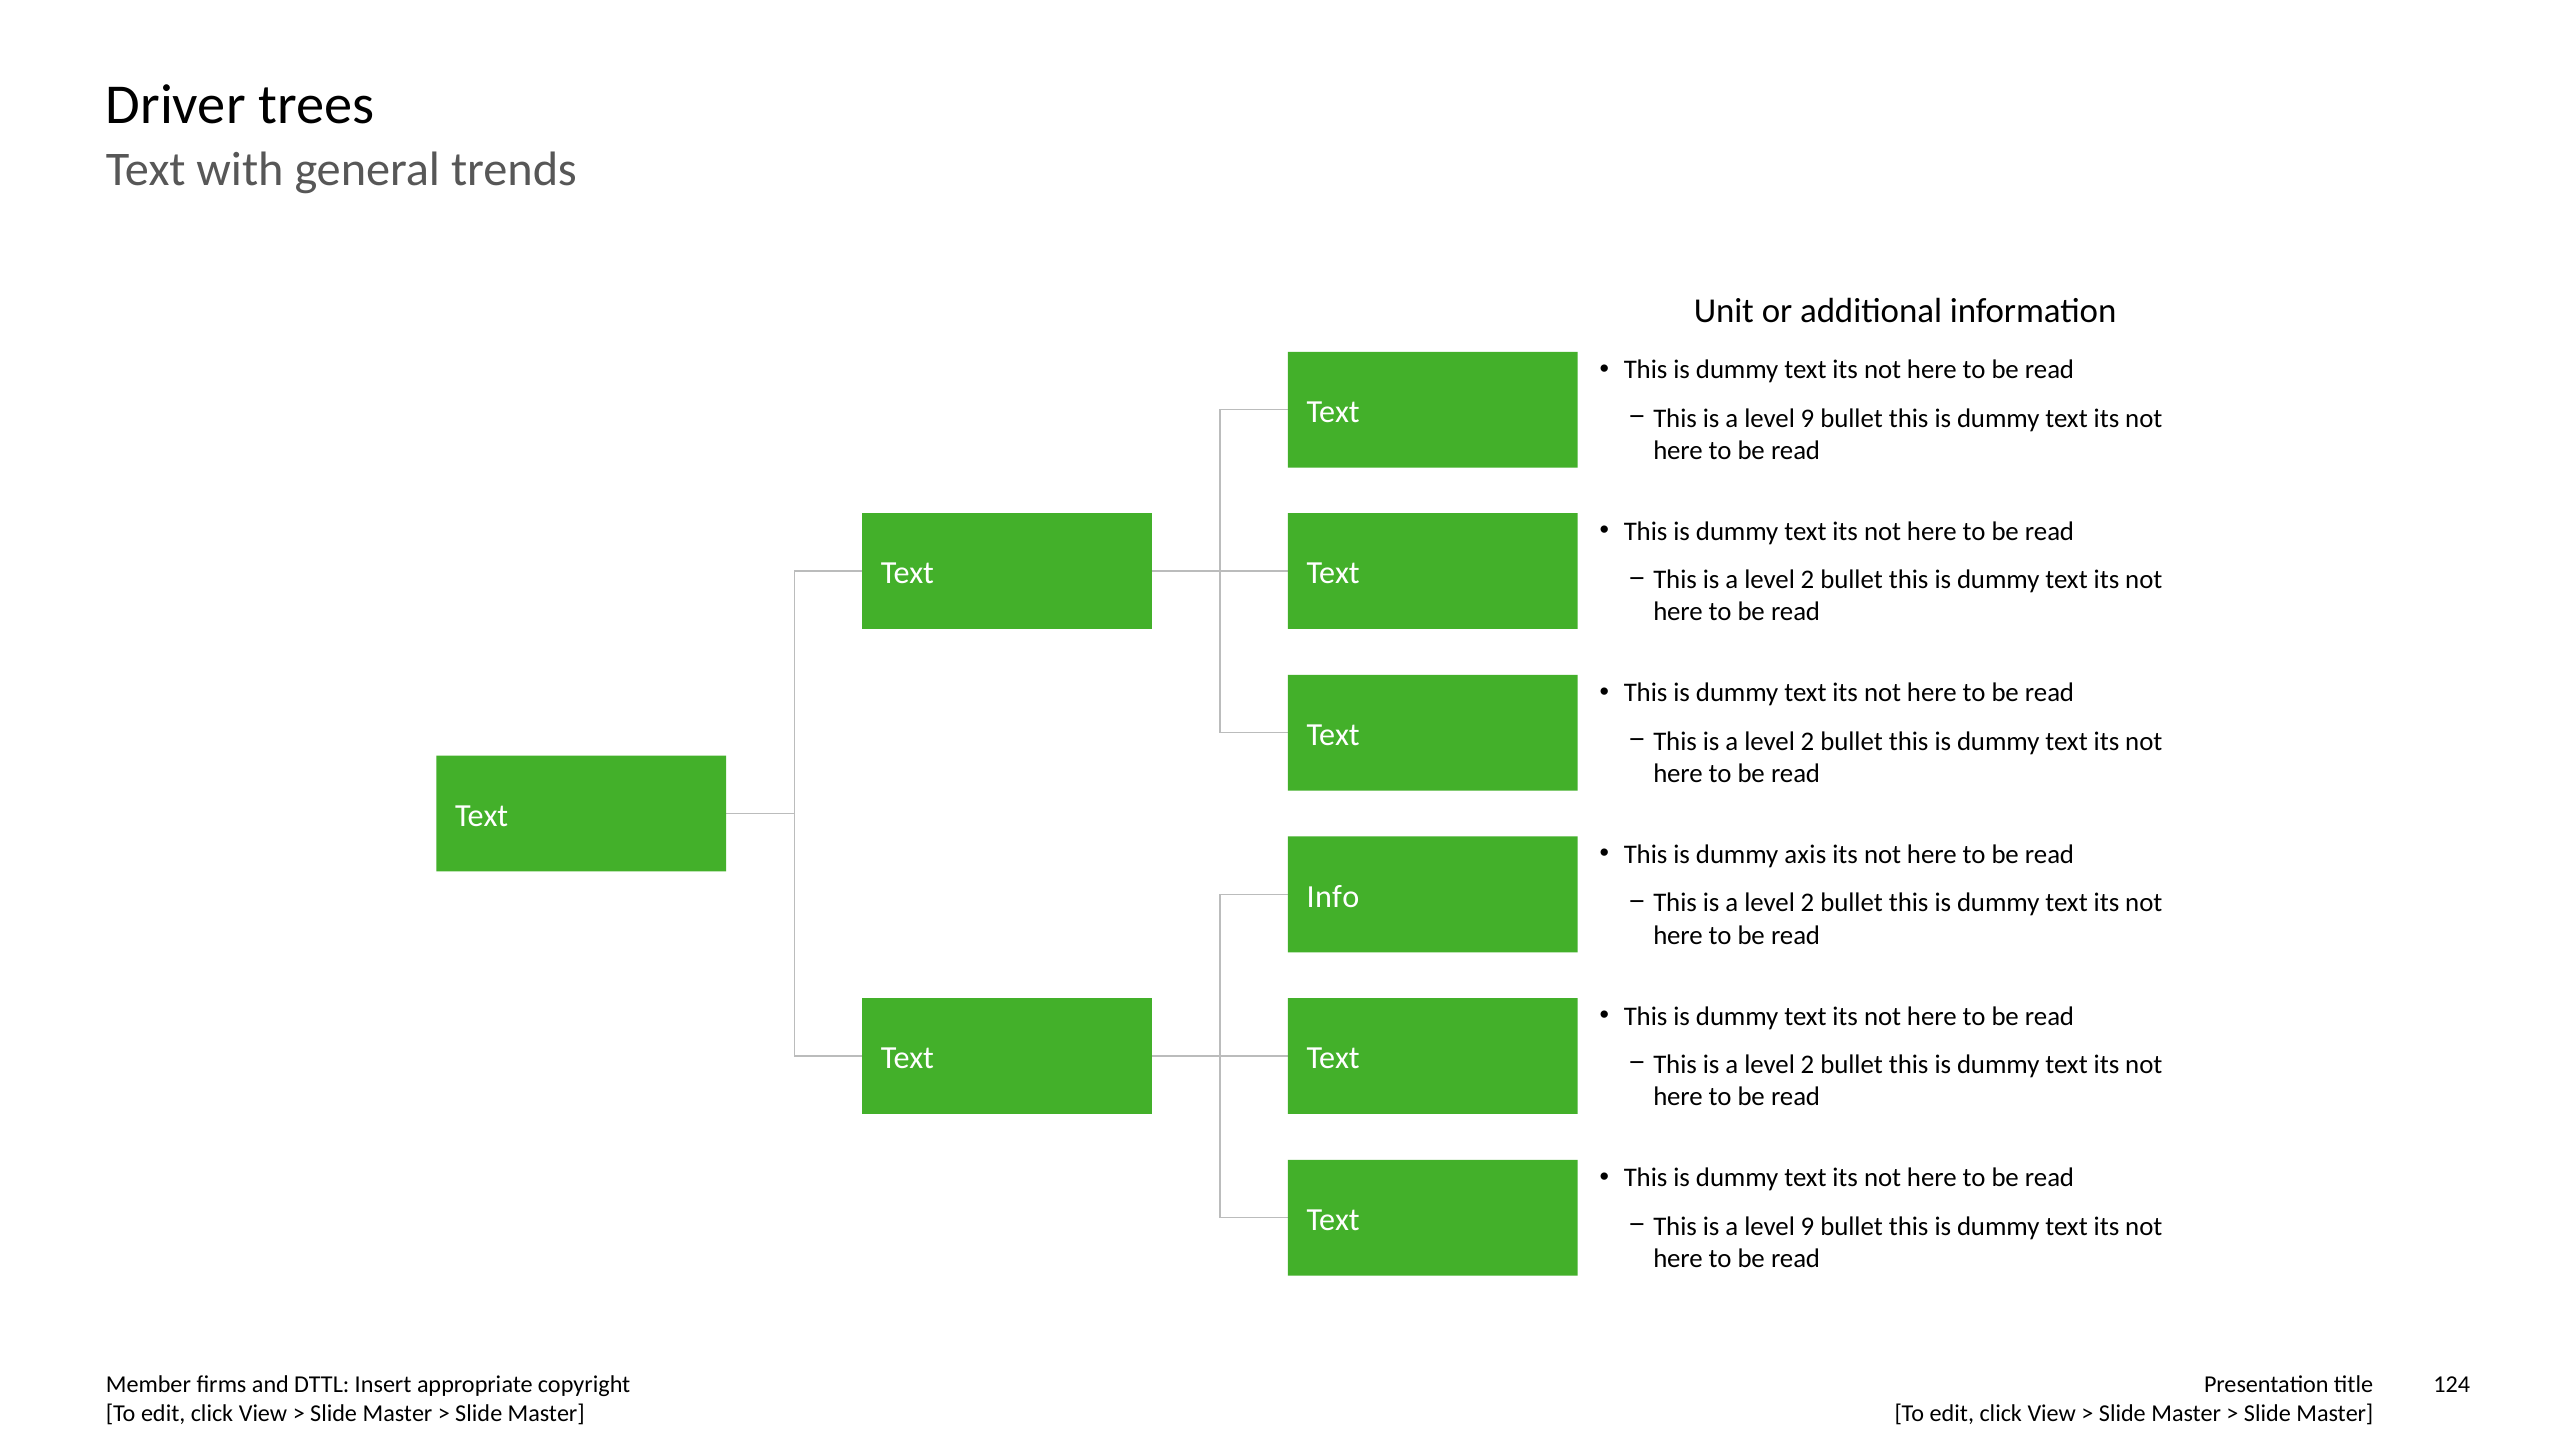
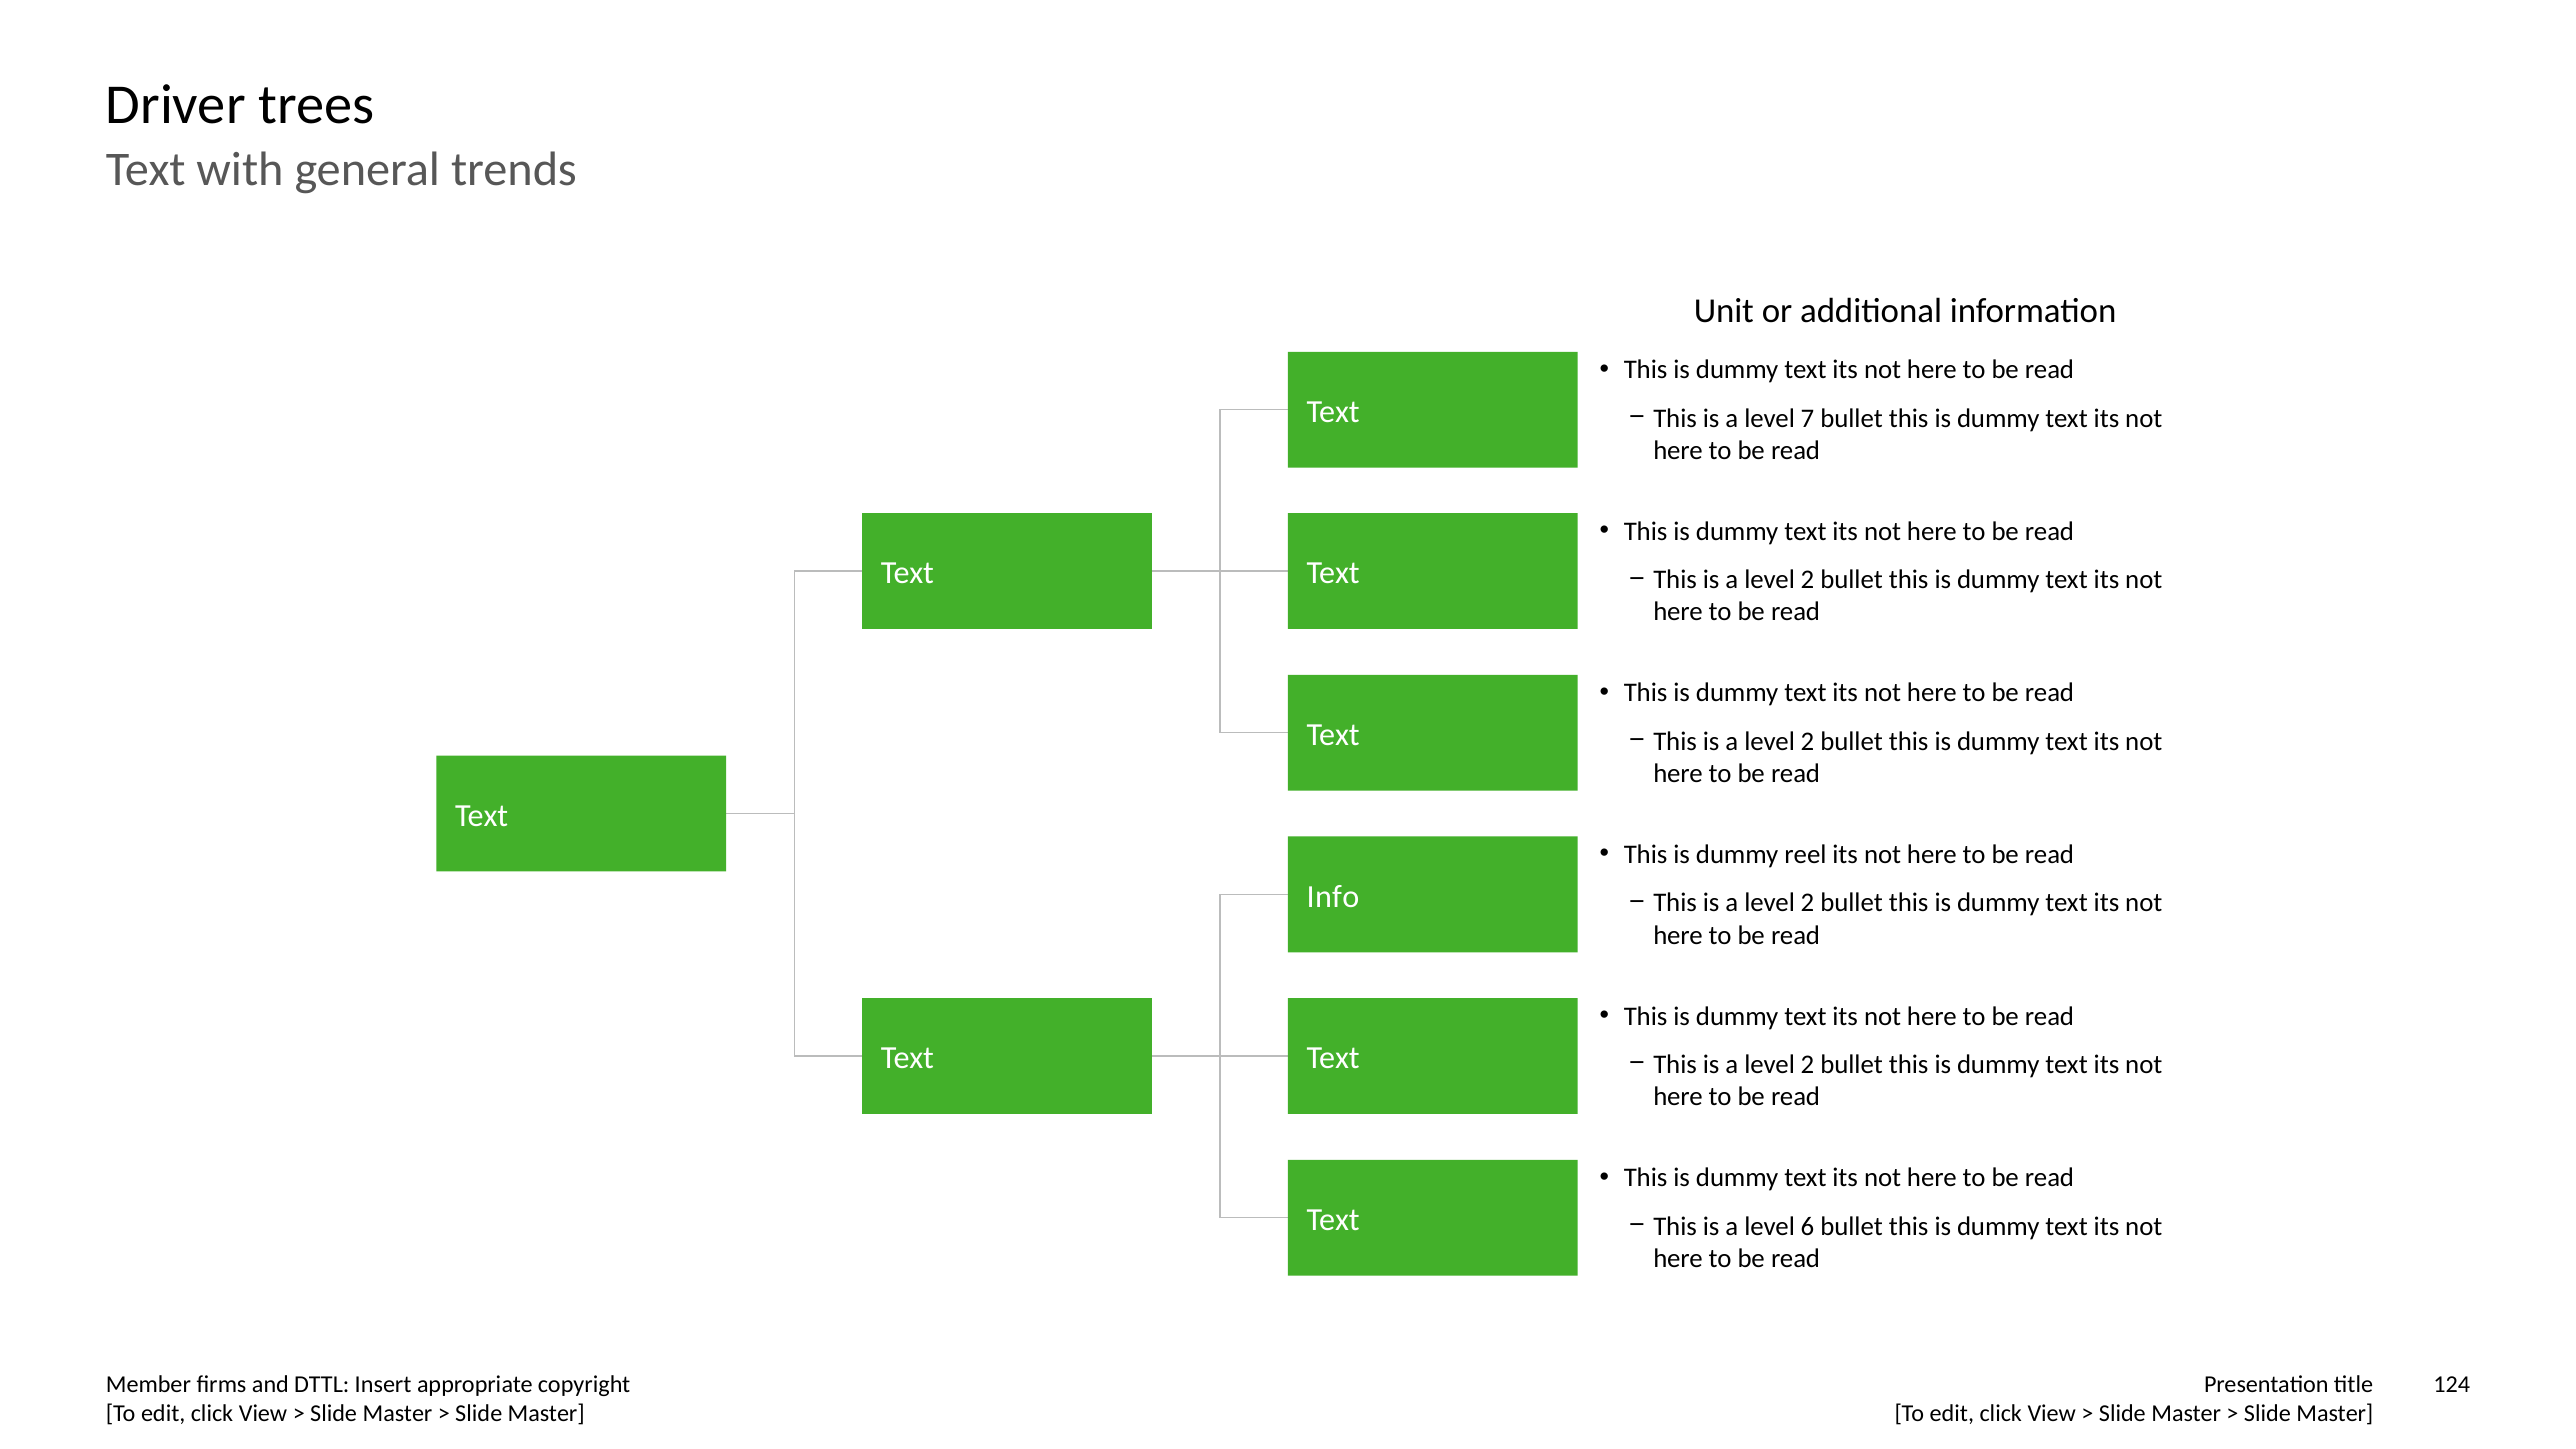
9: 9 -> 7 (1808, 418)
axis: axis -> reel (1805, 855)
9: 9 -> 6 (1808, 1226)
